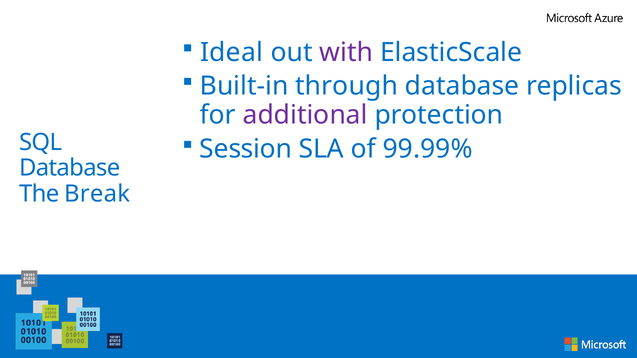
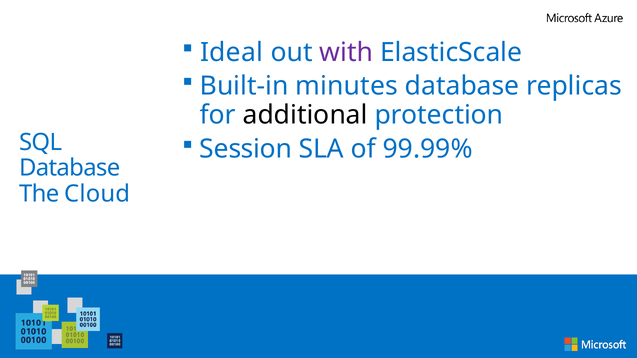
through: through -> minutes (347, 86)
additional colour: purple -> black (305, 115)
Break: Break -> Cloud (97, 194)
